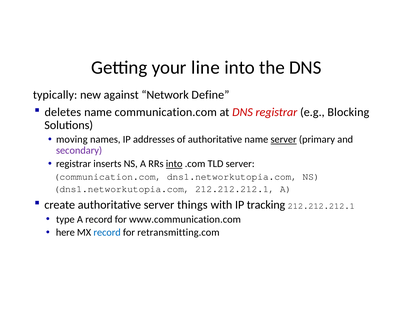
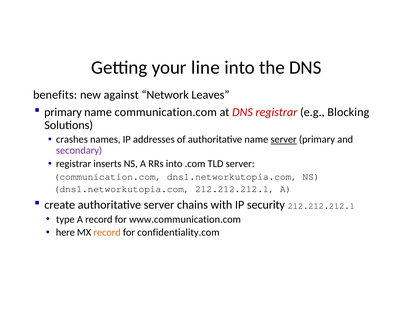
typically: typically -> benefits (55, 95)
Define: Define -> Leaves (210, 95)
deletes: deletes -> primary (63, 112)
moving: moving -> crashes (72, 139)
into underline: present -> none (174, 164)
things: things -> chains (192, 205)
tracking: tracking -> security (266, 205)
record colour: blue -> orange (107, 232)
retransmitting.com: retransmitting.com -> confidentiality.com (178, 232)
